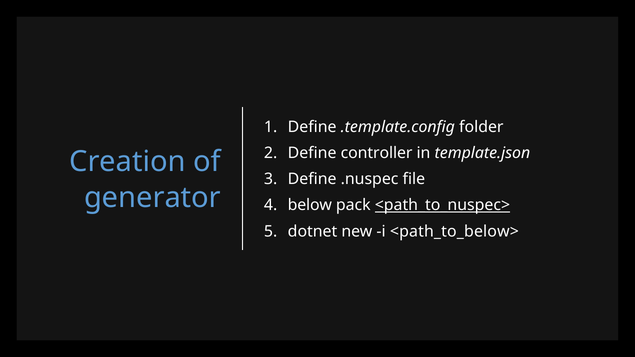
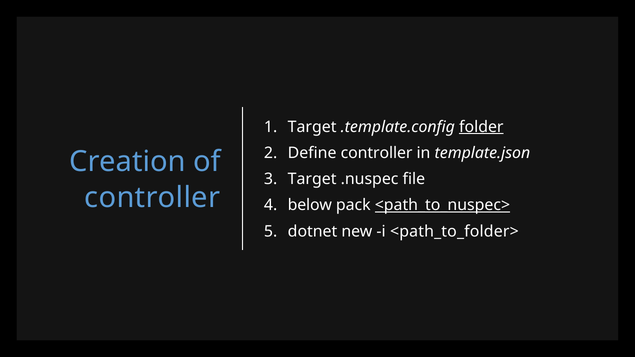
Define: Define -> Target (312, 127)
folder underline: none -> present (481, 127)
Define: Define -> Target (312, 179)
generator: generator -> controller (152, 198)
<path_to_below>: <path_to_below> -> <path_to_folder> (454, 231)
